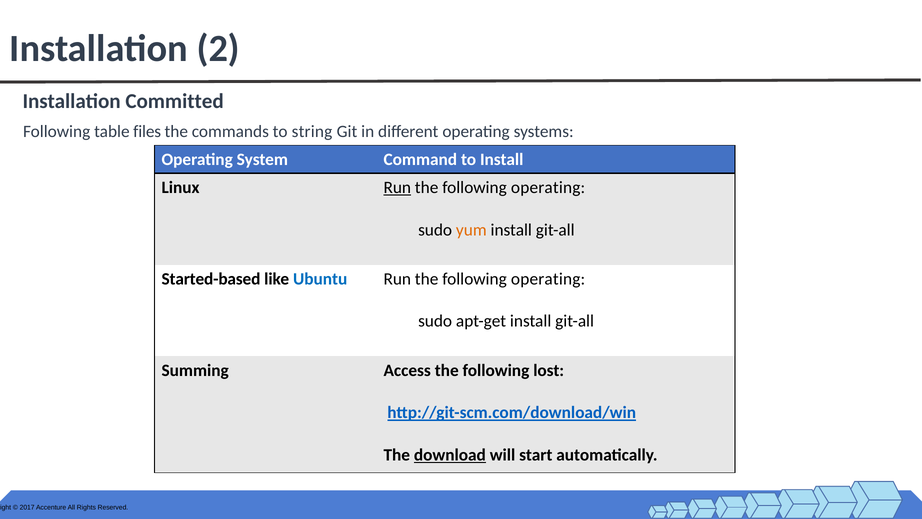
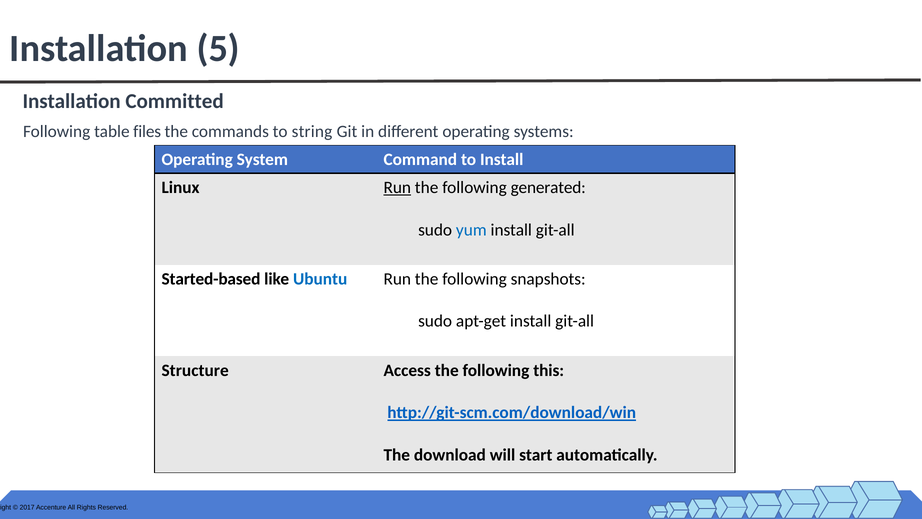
2: 2 -> 5 (218, 48)
operating: operating -> generated (548, 187)
yum colour: orange -> blue (471, 230)
operating: operating -> snapshots (548, 279)
Summing: Summing -> Structure (195, 370)
lost: lost -> this (549, 370)
download underline: present -> none (450, 455)
